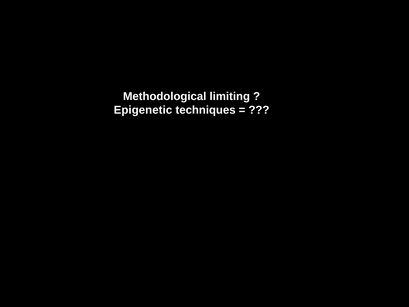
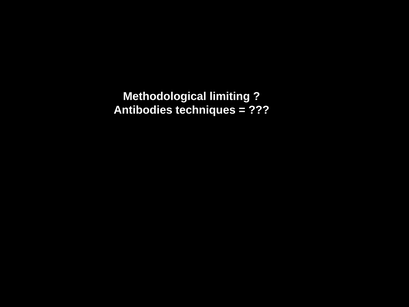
Epigenetic: Epigenetic -> Antibodies (143, 110)
